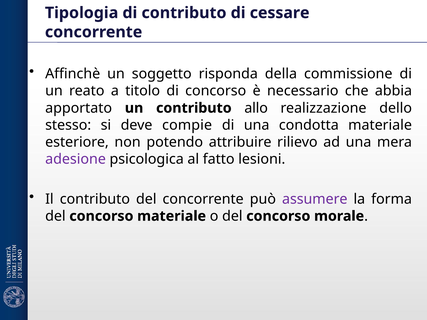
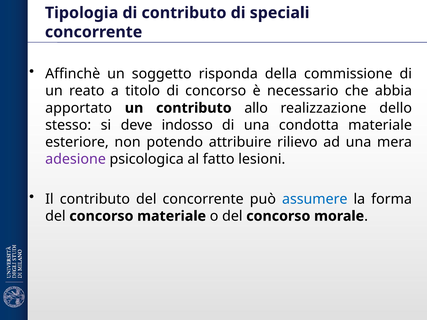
cessare: cessare -> speciali (280, 13)
compie: compie -> indosso (187, 125)
assumere colour: purple -> blue (315, 199)
